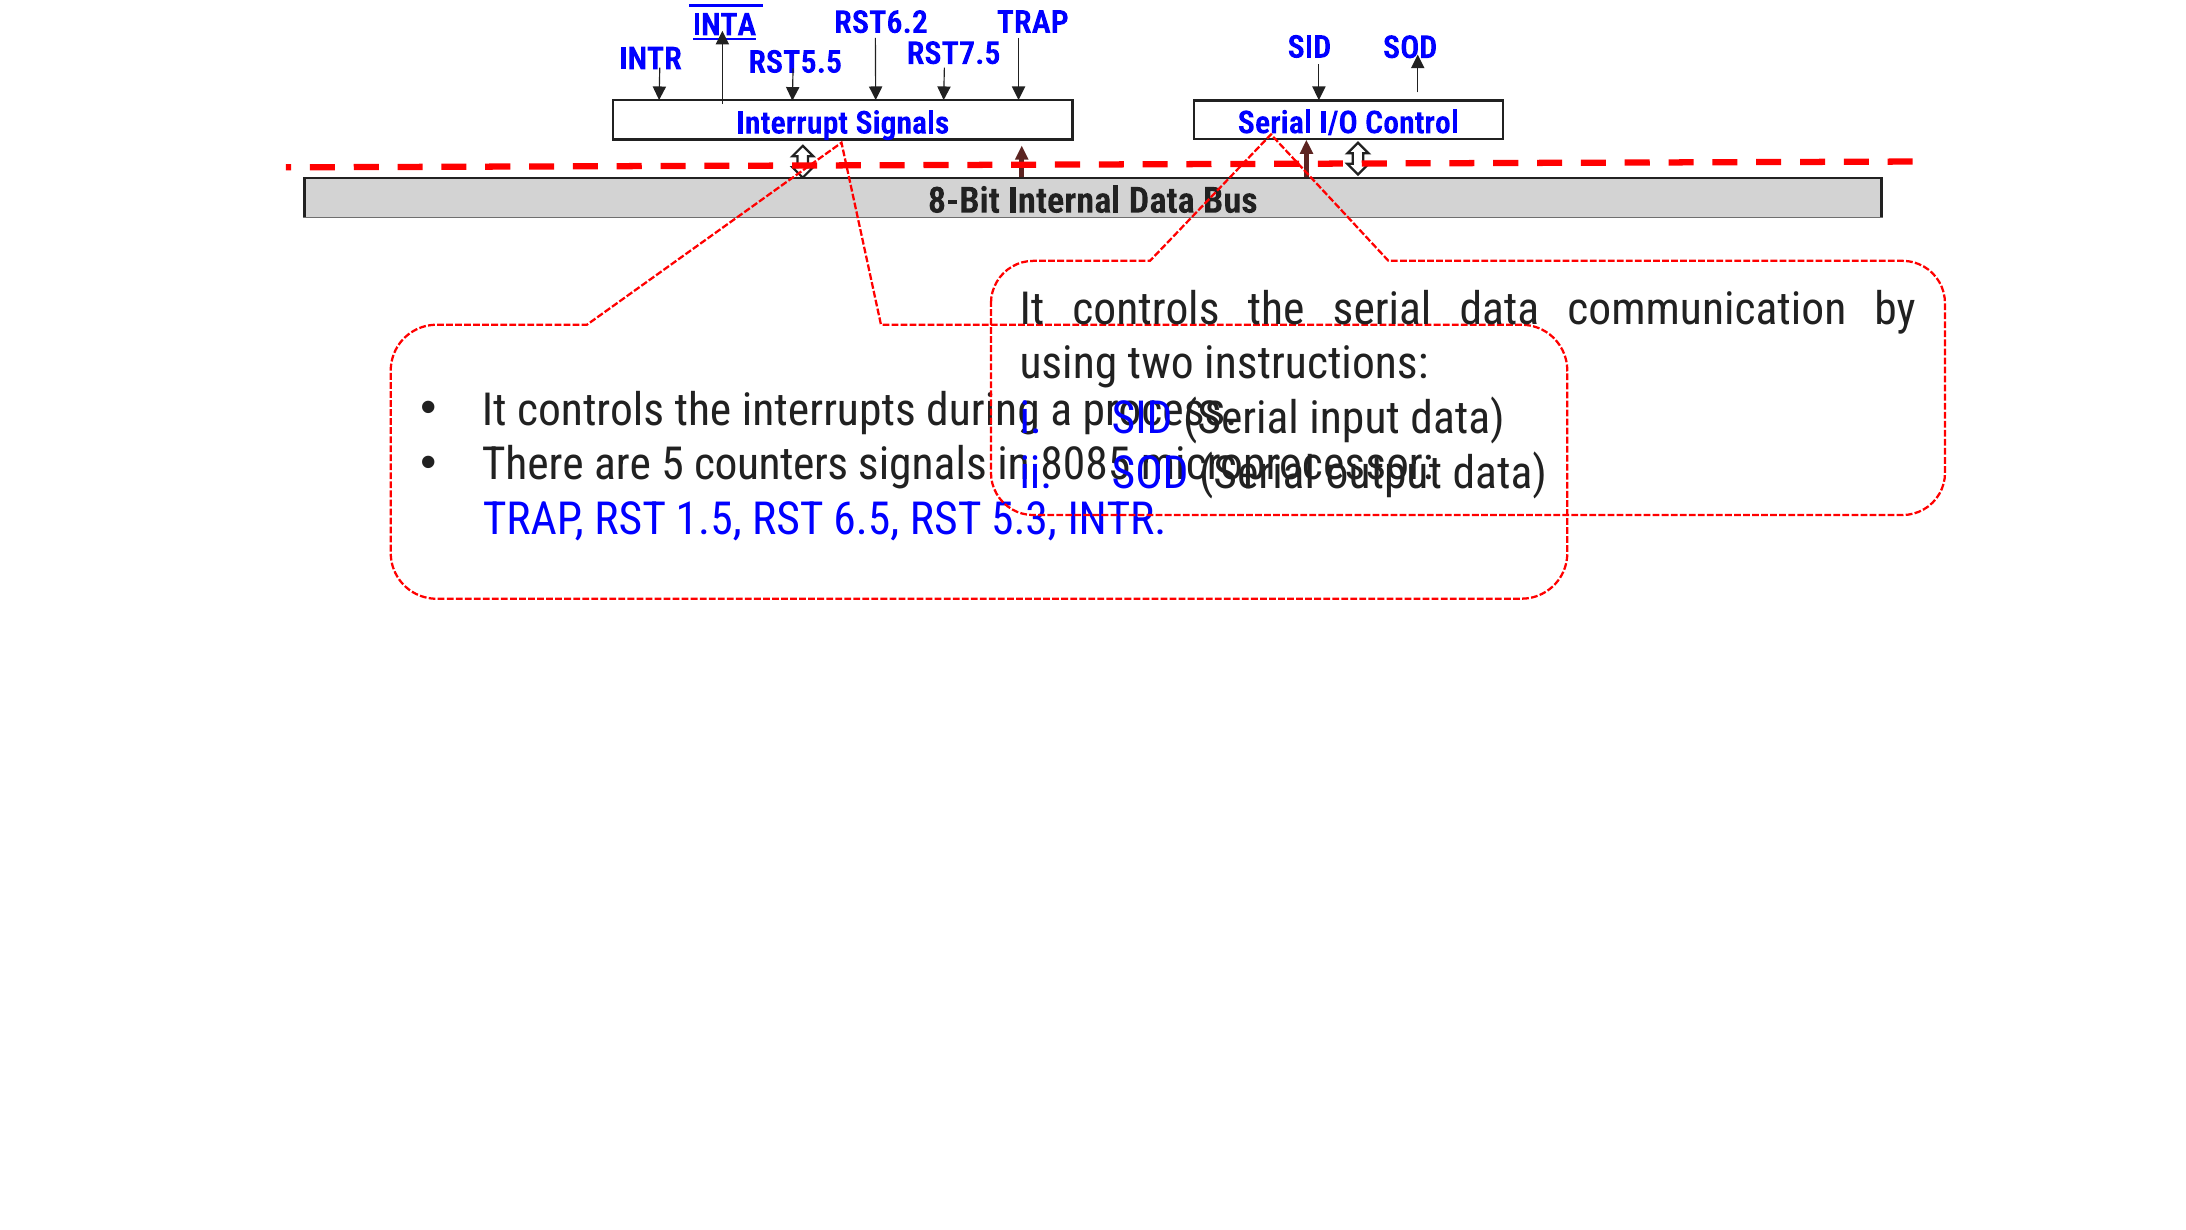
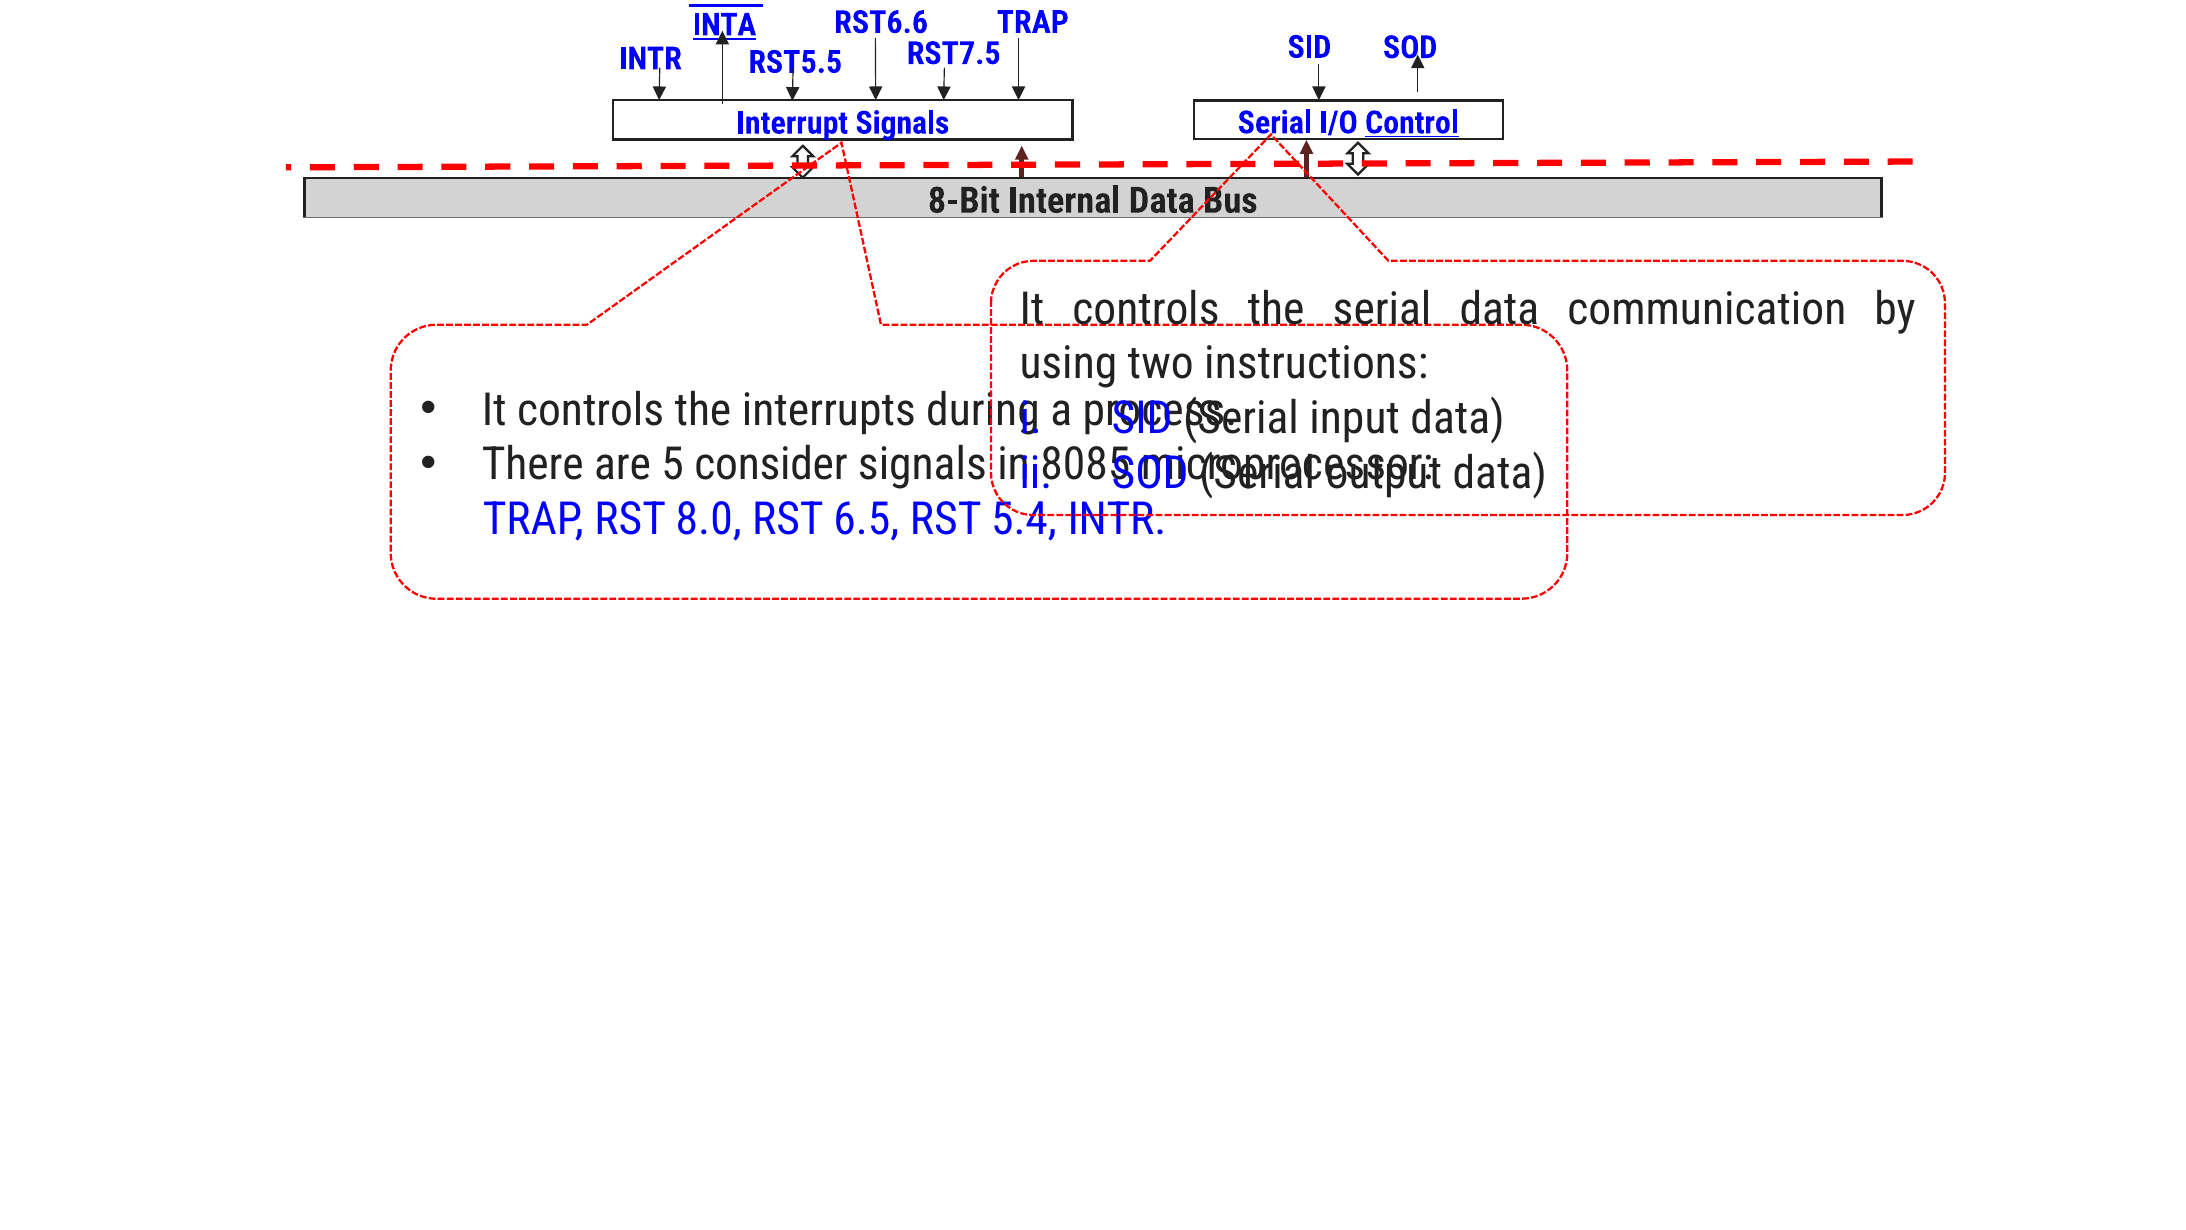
RST6.2: RST6.2 -> RST6.6 (881, 22)
Control underline: none -> present (1412, 123)
counters: counters -> consider (771, 465)
1.5: 1.5 -> 8.0 (709, 519)
5.3: 5.3 -> 5.4 (1024, 519)
